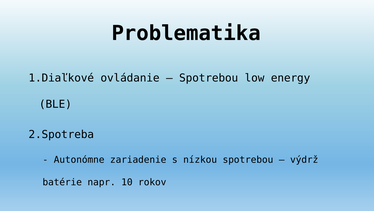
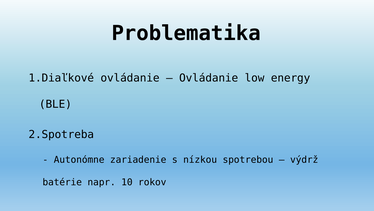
Spotrebou: Spotrebou -> Ovládanie (209, 78)
